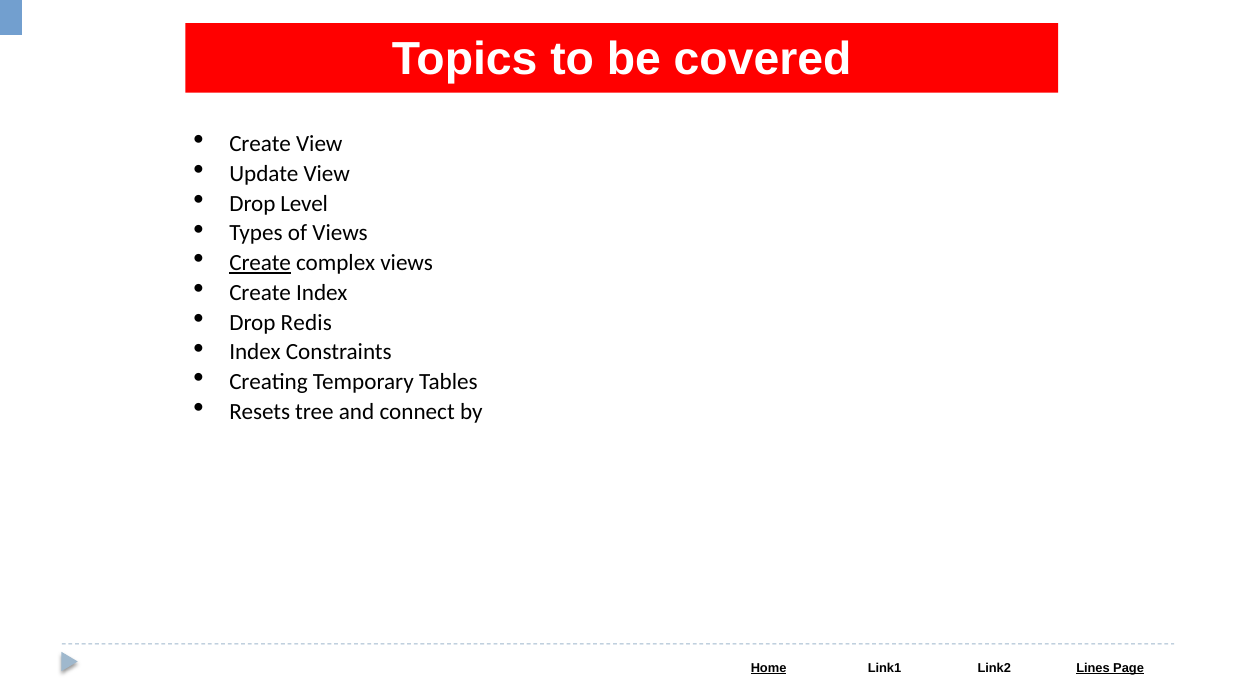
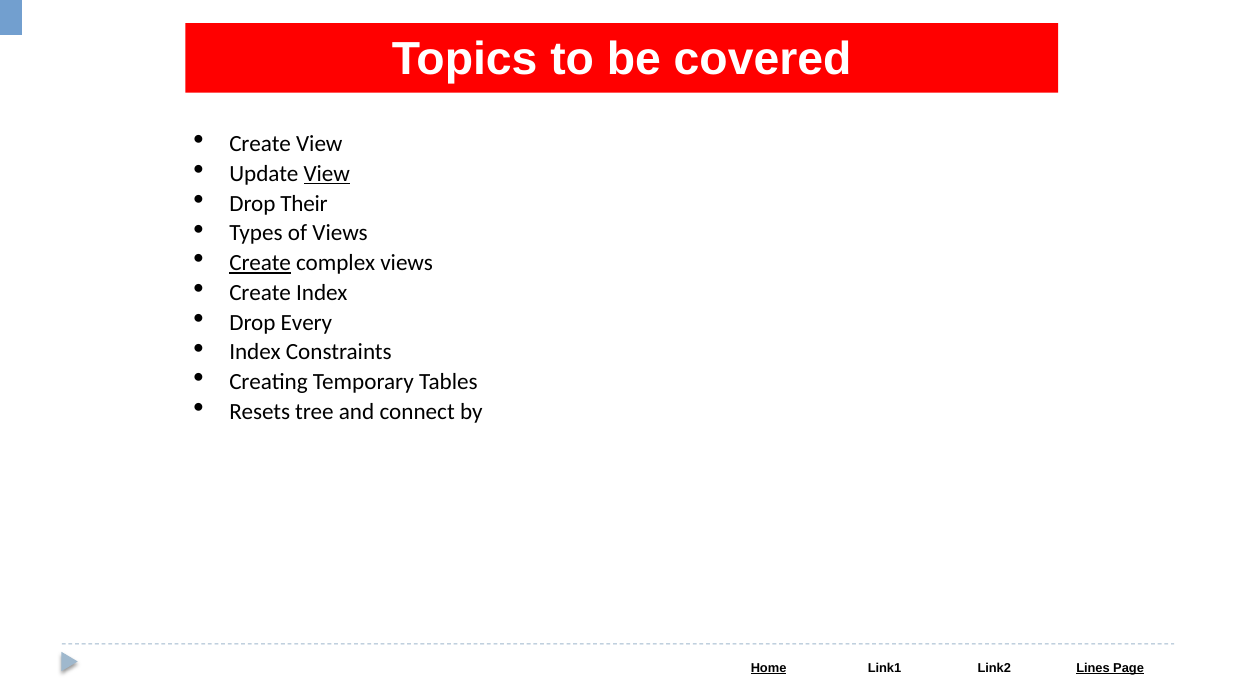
View underline: none -> present (327, 174)
Level: Level -> Their (304, 204)
Redis: Redis -> Every (306, 323)
